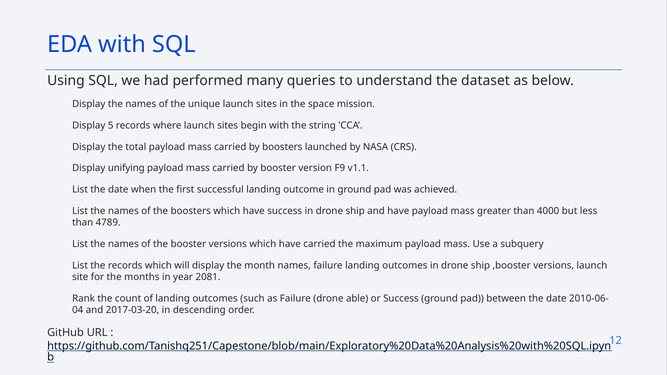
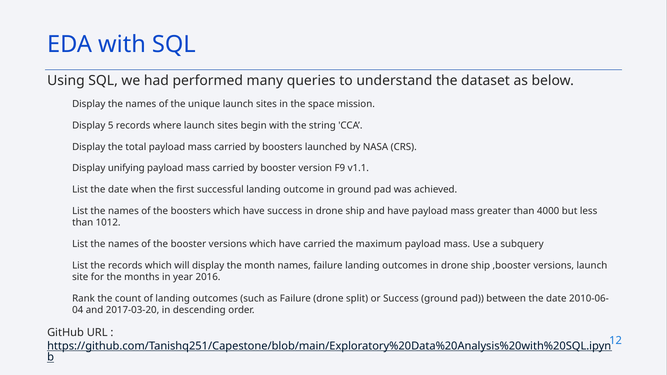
4789: 4789 -> 1012 (108, 223)
2081: 2081 -> 2016 (208, 277)
able: able -> split (357, 299)
